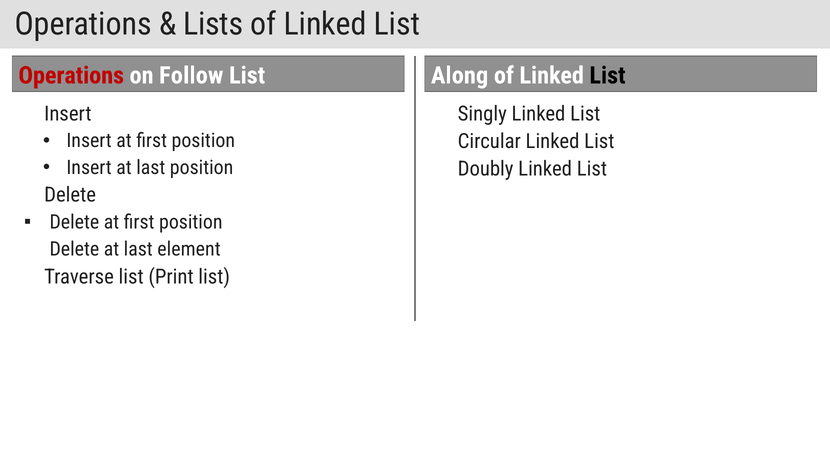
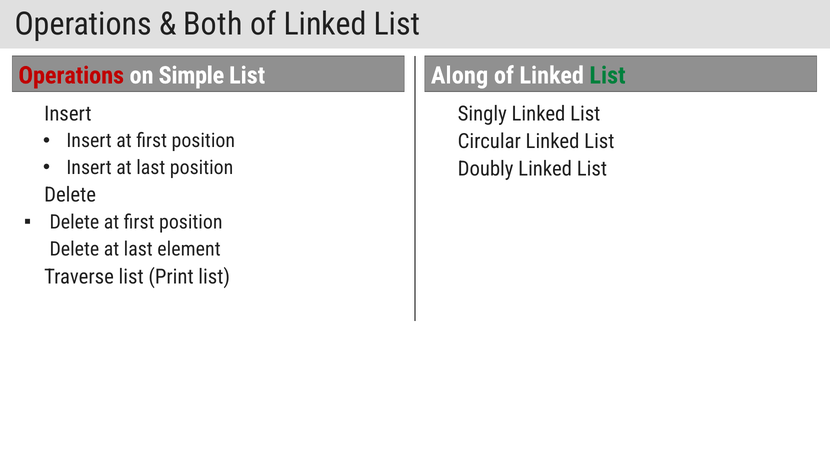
Lists: Lists -> Both (213, 24)
Follow: Follow -> Simple (191, 75)
List colour: black -> green (607, 75)
